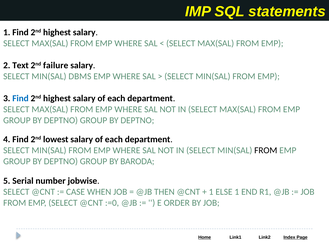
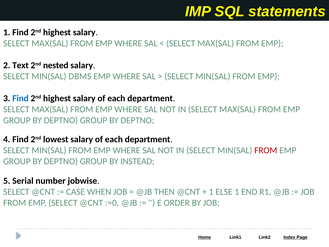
failure: failure -> nested (56, 65)
FROM colour: black -> red (266, 150)
BARODA: BARODA -> INSTEAD (137, 161)
